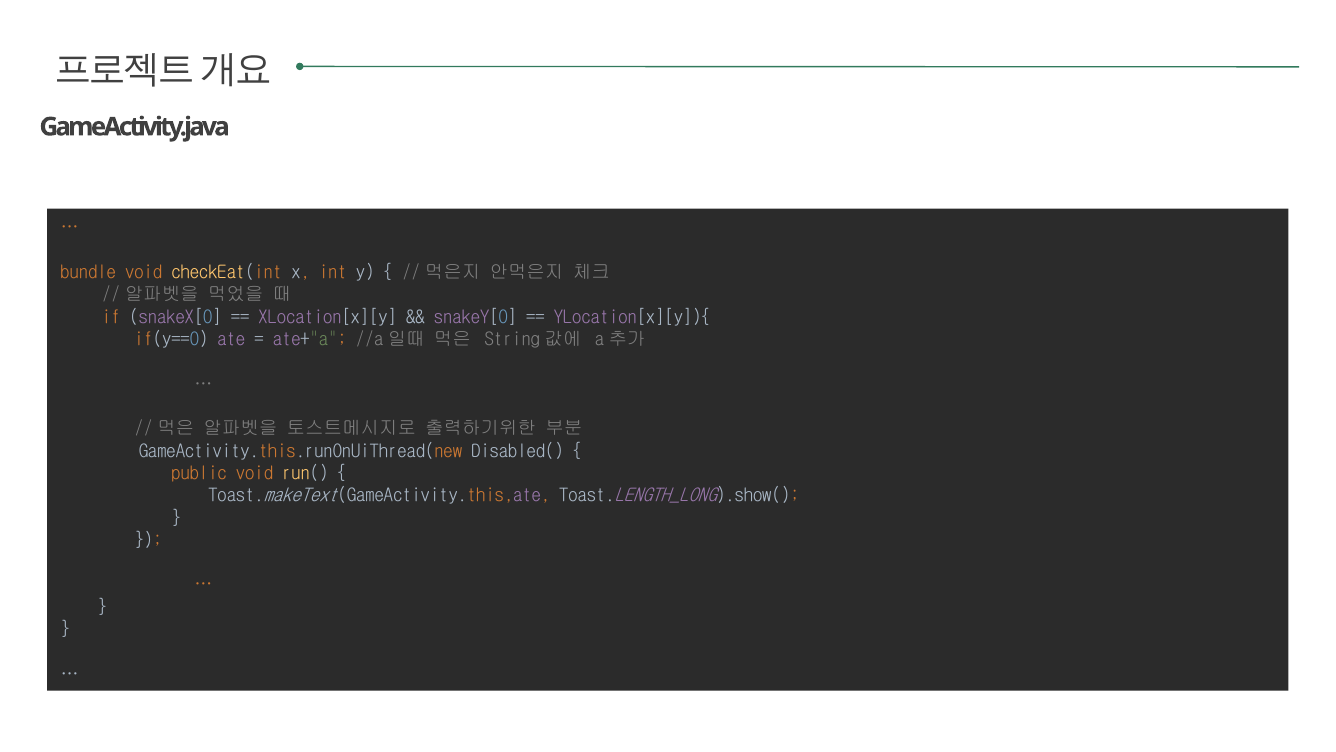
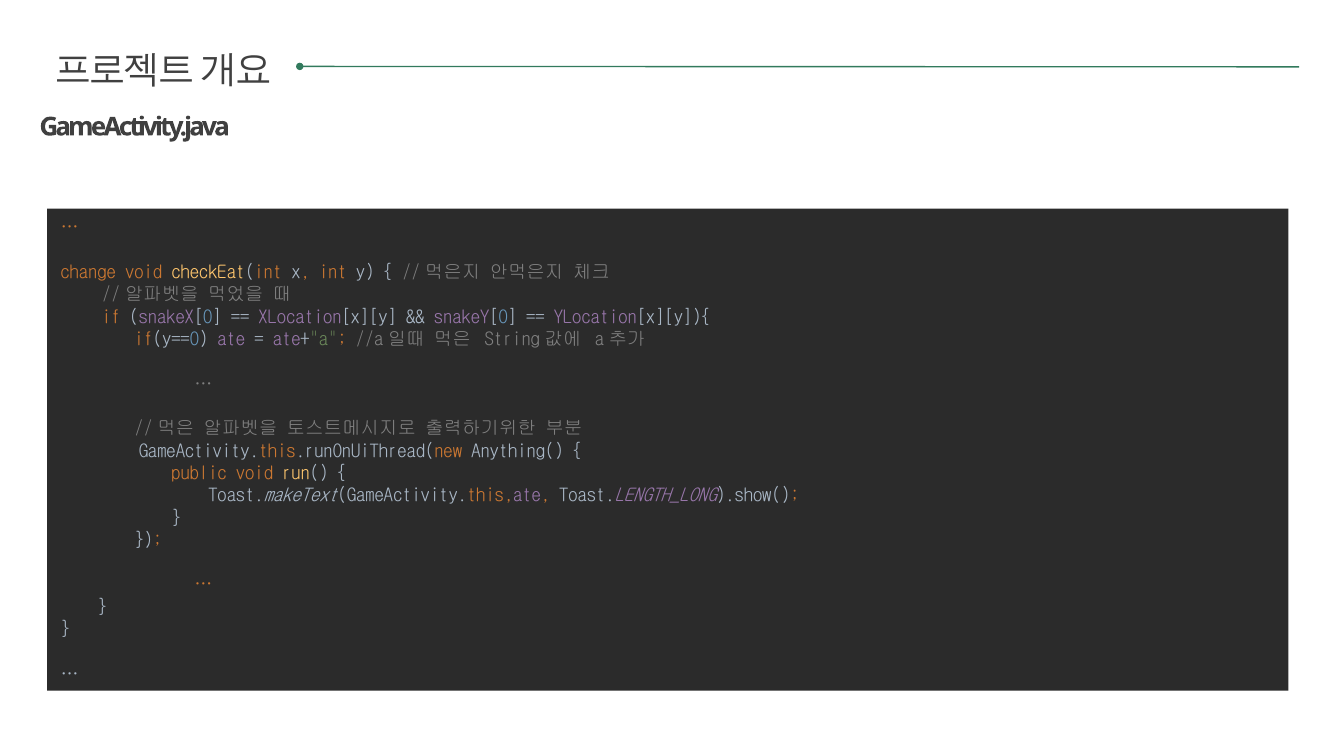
bundle: bundle -> change (88, 272)
Disabled(: Disabled( -> Anything( (517, 451)
